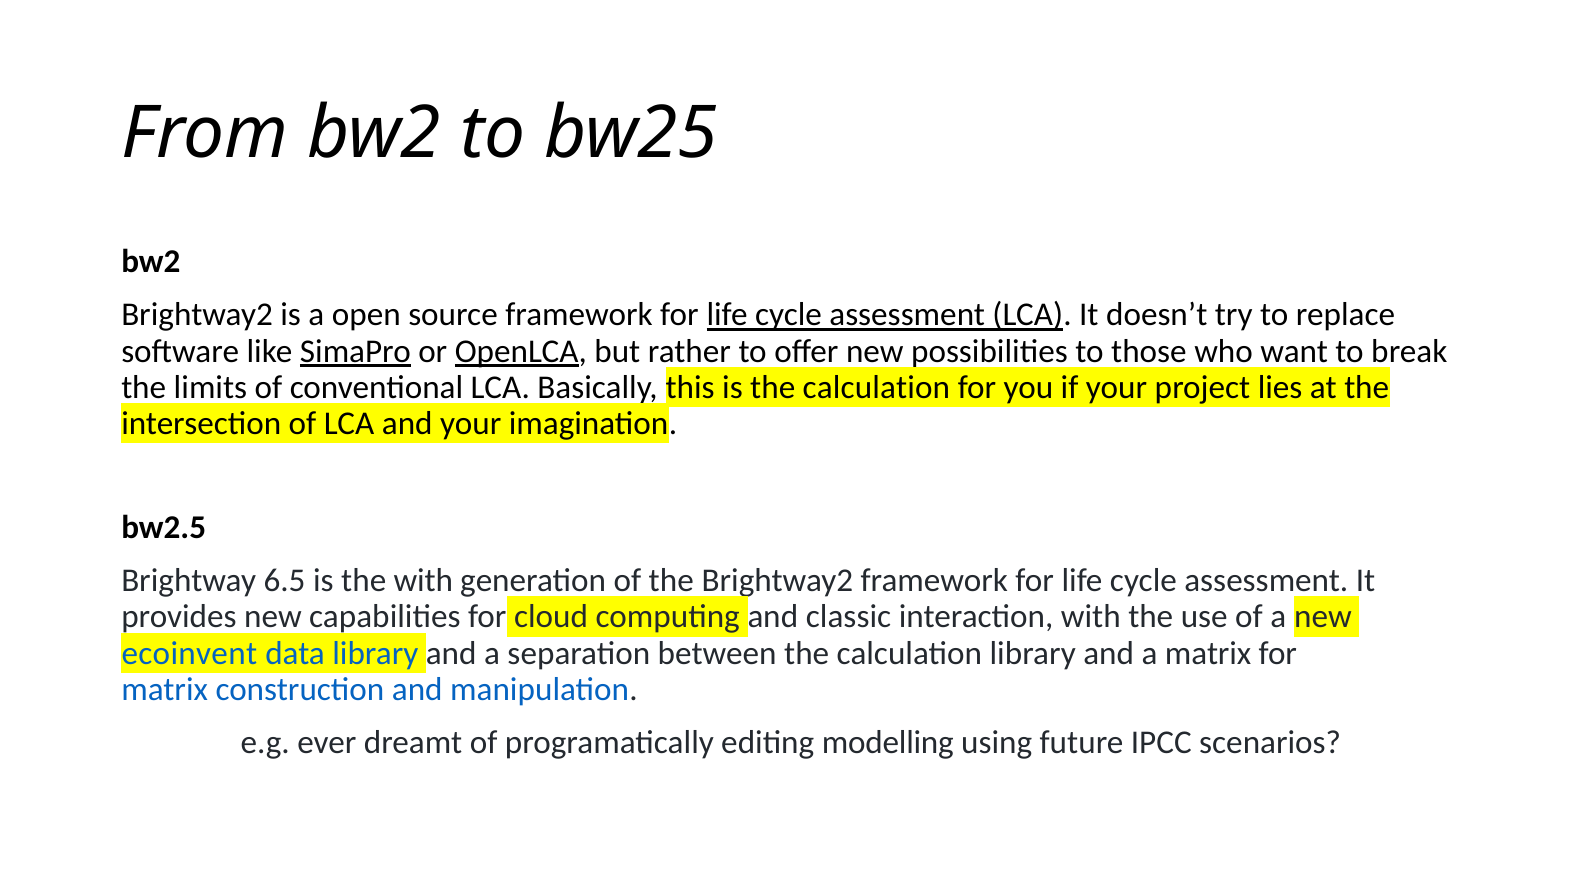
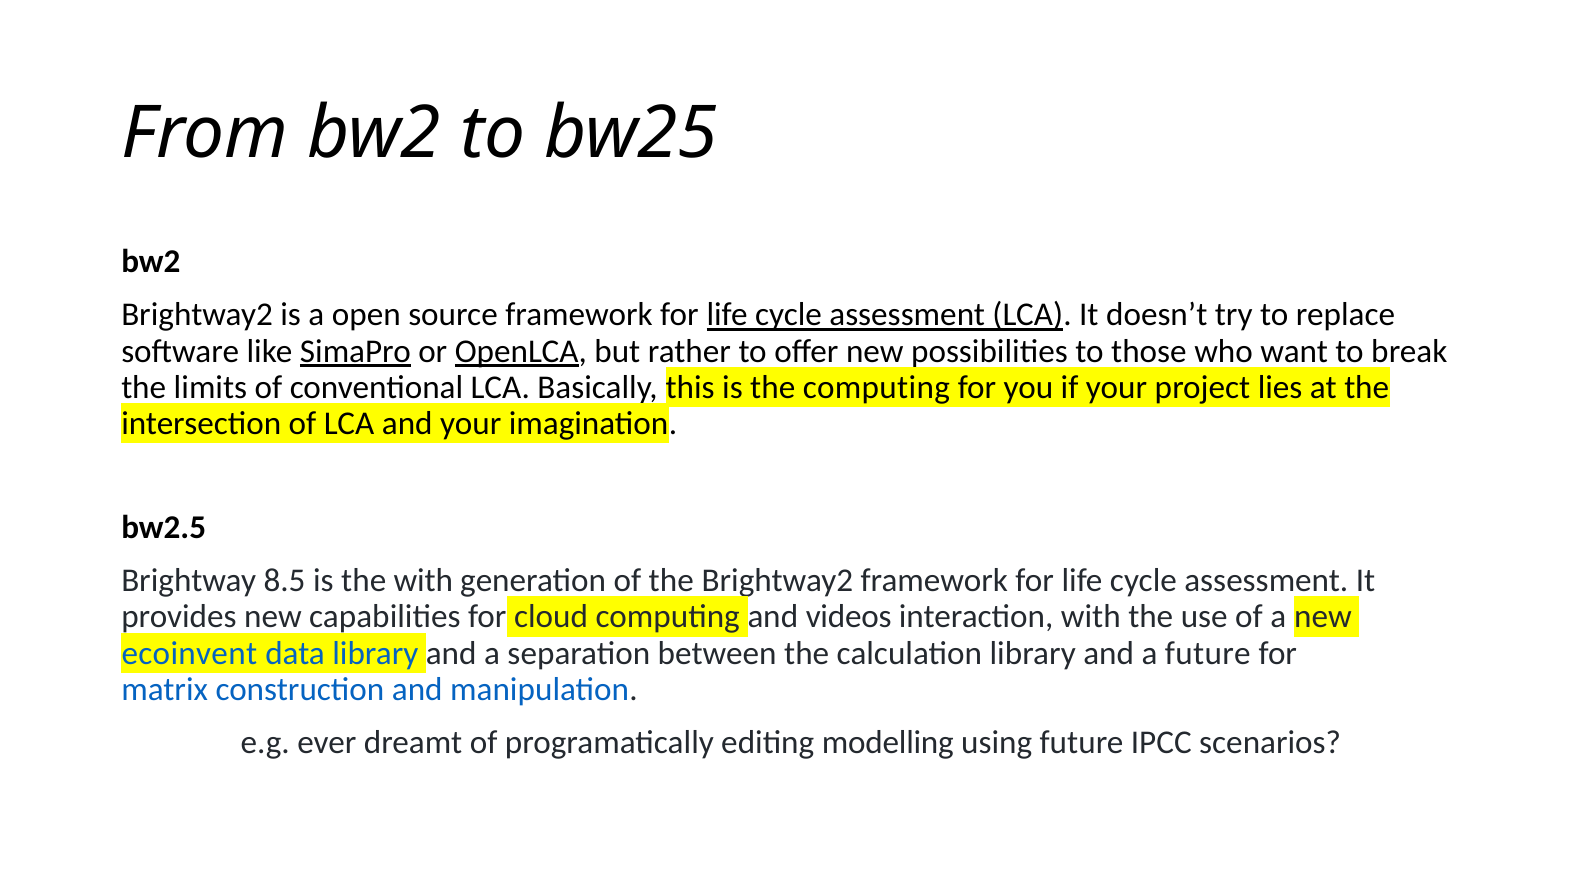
is the calculation: calculation -> computing (876, 387)
6.5: 6.5 -> 8.5 (285, 581)
classic: classic -> videos (849, 617)
a matrix: matrix -> future (1208, 653)
